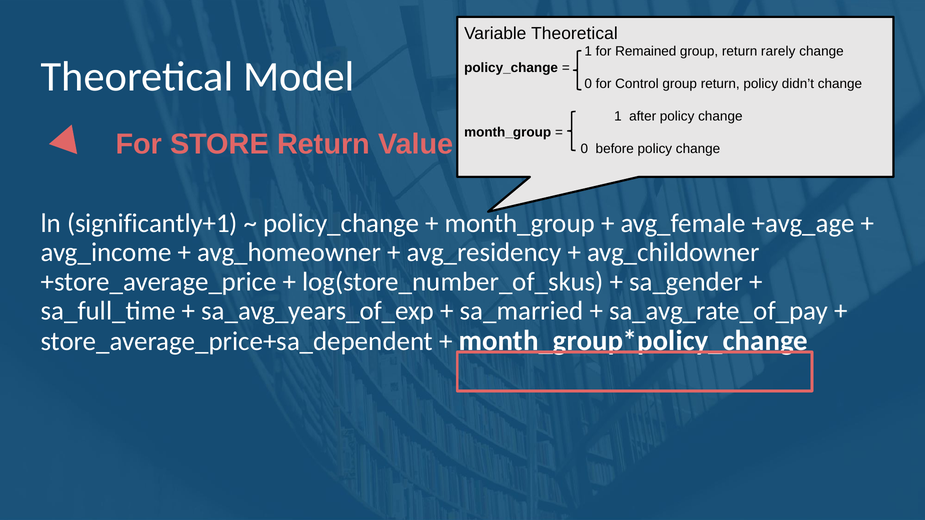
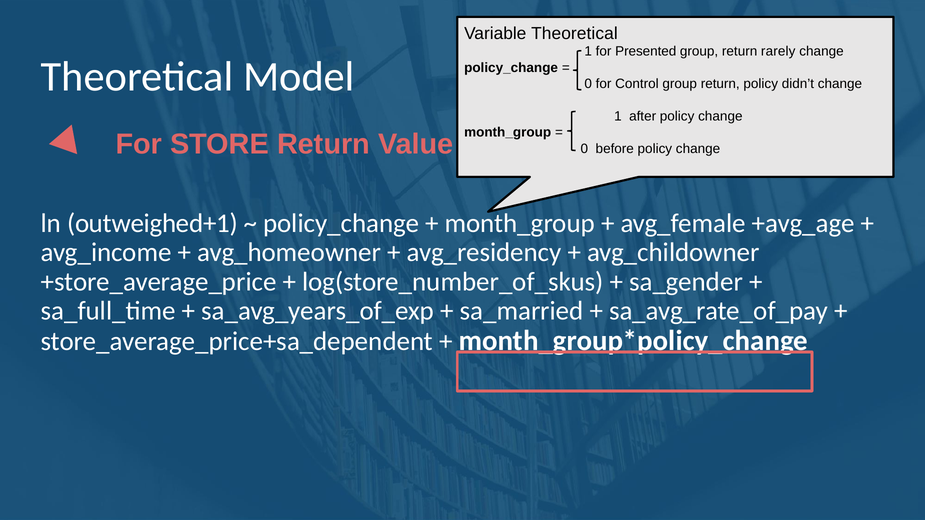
Remained: Remained -> Presented (646, 52)
significantly+1: significantly+1 -> outweighed+1 (152, 223)
